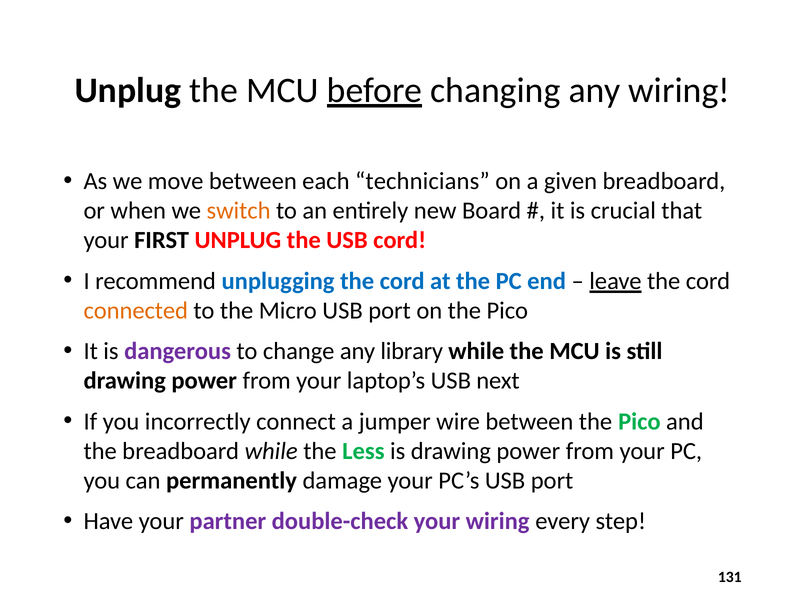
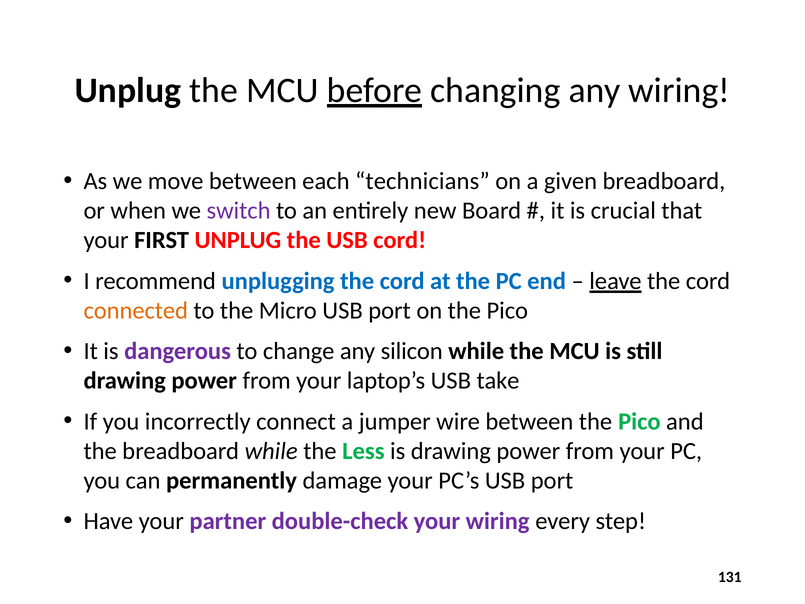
switch colour: orange -> purple (239, 211)
library: library -> silicon (412, 351)
next: next -> take (498, 381)
